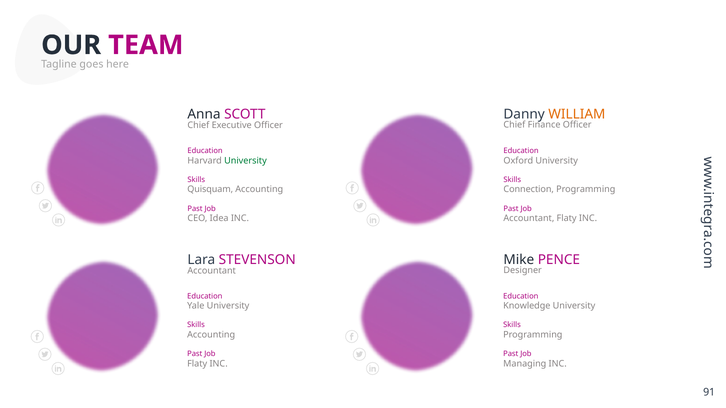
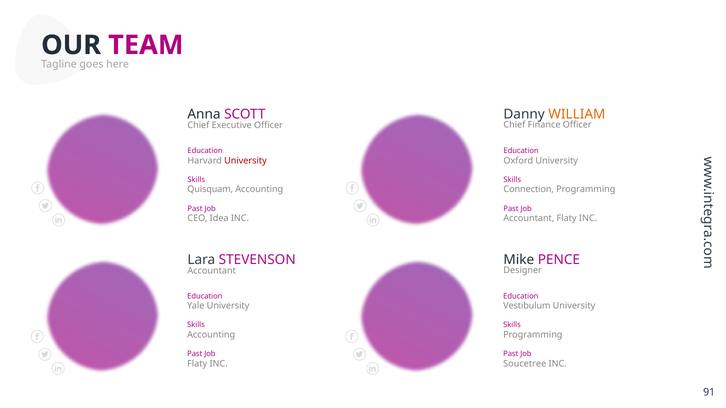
University colour: green -> red (245, 161)
Knowledge: Knowledge -> Vestibulum (527, 306)
Managing: Managing -> Soucetree (525, 364)
